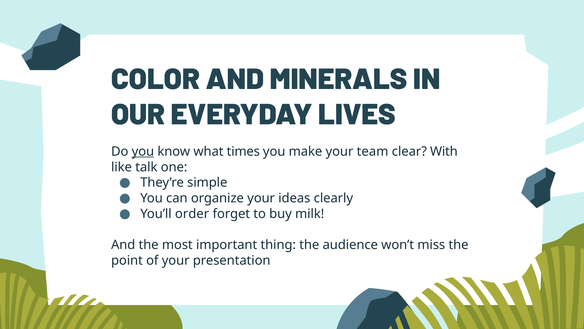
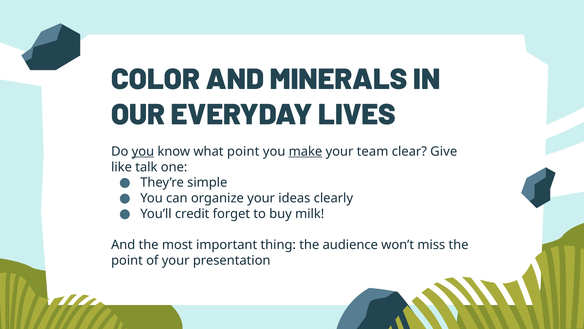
what times: times -> point (243, 151)
make underline: none -> present (305, 151)
With: With -> Give (444, 151)
order: order -> credit (192, 214)
